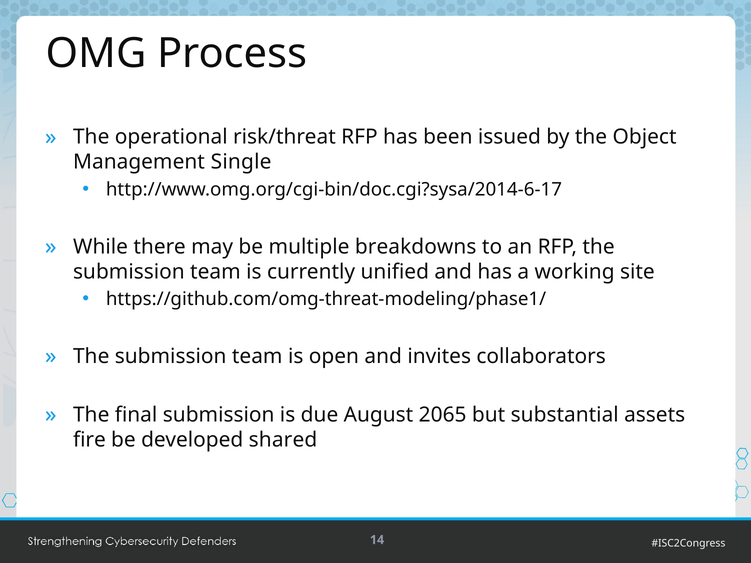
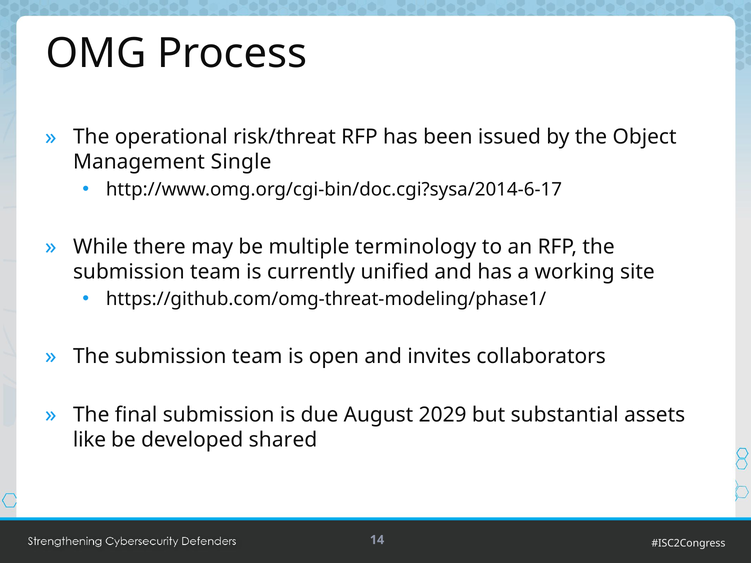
breakdowns: breakdowns -> terminology (416, 247)
2065: 2065 -> 2029 (443, 415)
fire: fire -> like (90, 440)
